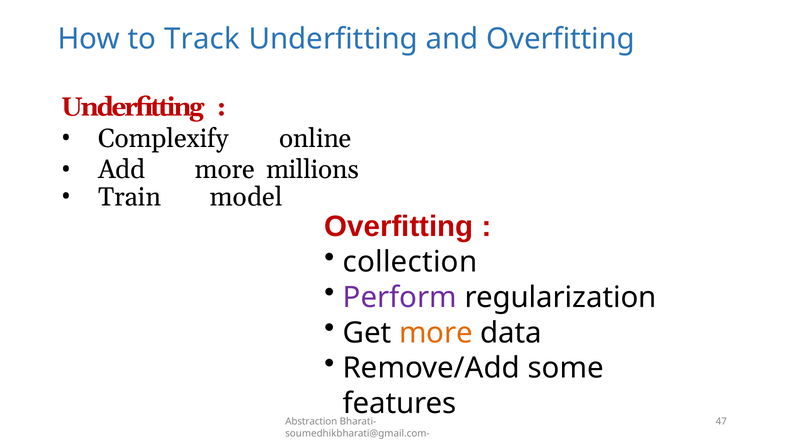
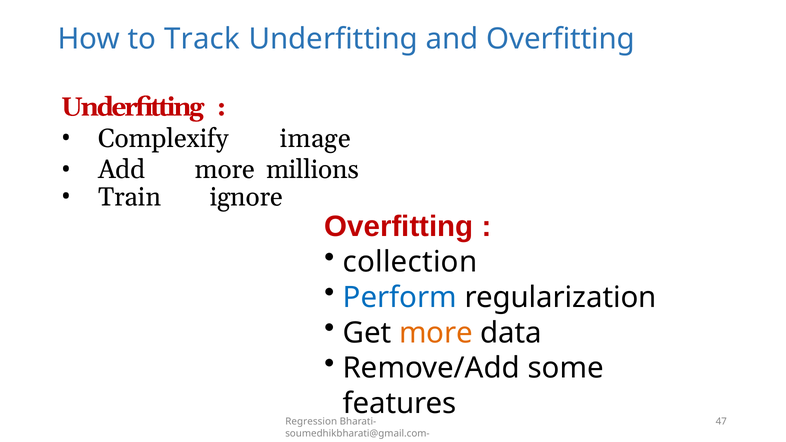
online: online -> image (315, 138)
model: model -> ignore (246, 197)
Perform colour: purple -> blue (400, 298)
Abstraction: Abstraction -> Regression (311, 422)
